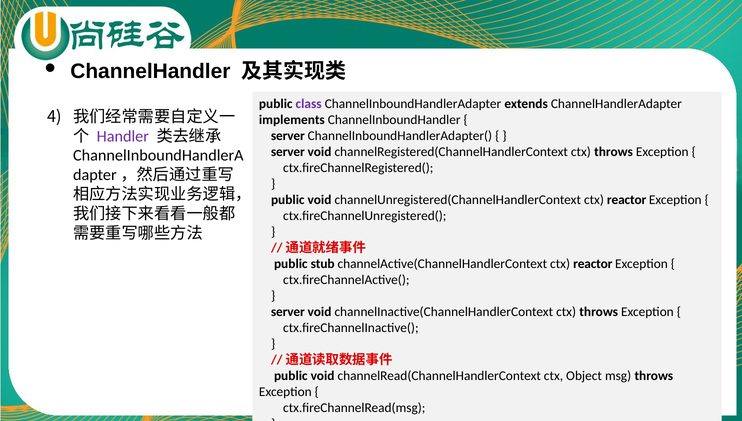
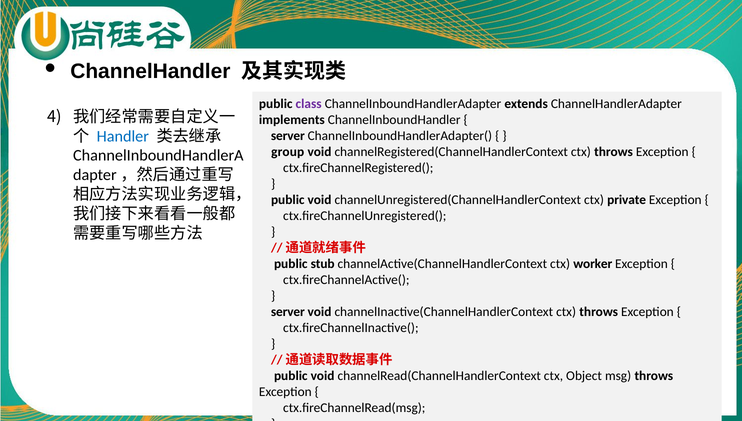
Handler colour: purple -> blue (123, 136)
server: server -> group (288, 152)
channelUnregistered(ChannelHandlerContext ctx reactor: reactor -> private (627, 200)
channelActive(ChannelHandlerContext ctx reactor: reactor -> worker (593, 264)
